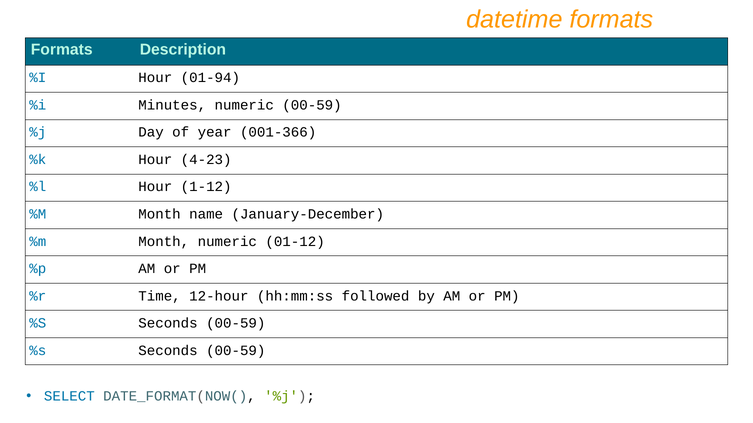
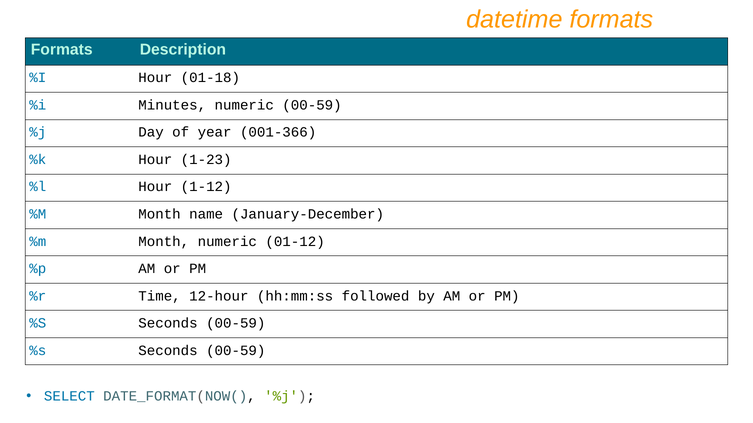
01-94: 01-94 -> 01-18 (210, 78)
4-23: 4-23 -> 1-23 (206, 160)
